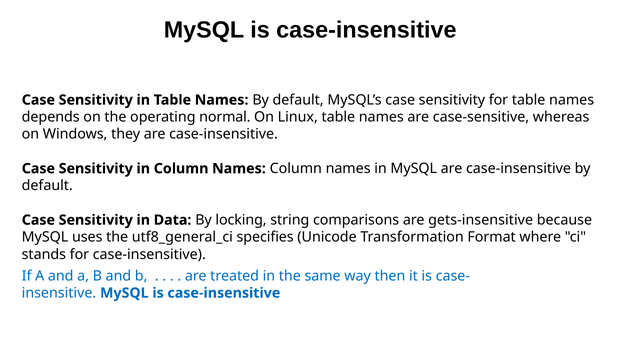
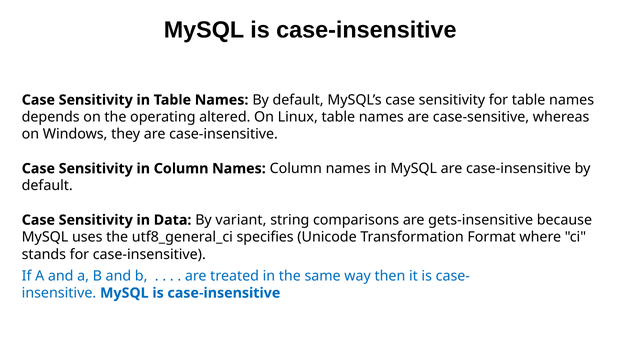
normal: normal -> altered (225, 117)
locking: locking -> variant (241, 220)
